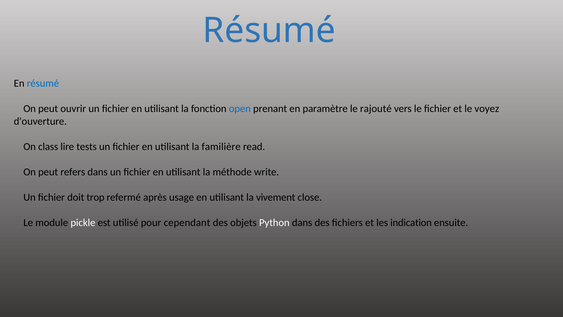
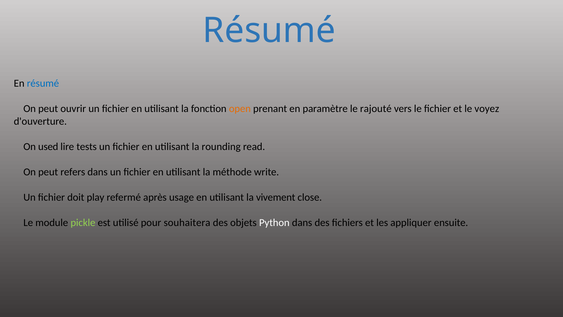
open colour: blue -> orange (240, 109)
class: class -> used (48, 147)
familière: familière -> rounding (221, 147)
trop: trop -> play (96, 197)
pickle colour: white -> light green (83, 223)
cependant: cependant -> souhaitera (187, 223)
indication: indication -> appliquer (411, 223)
